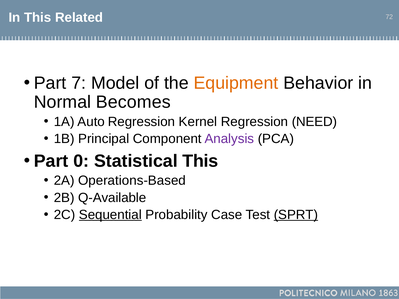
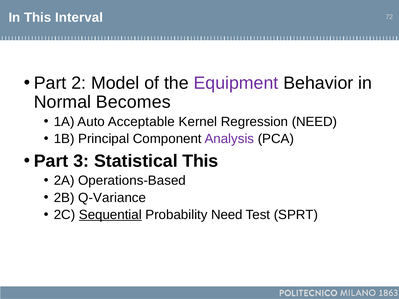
Related: Related -> Interval (79, 18)
7: 7 -> 2 (79, 83)
Equipment colour: orange -> purple (236, 83)
Auto Regression: Regression -> Acceptable (141, 122)
0: 0 -> 3 (81, 161)
Q-Available: Q-Available -> Q-Variance (112, 198)
Probability Case: Case -> Need (227, 215)
SPRT underline: present -> none (296, 215)
